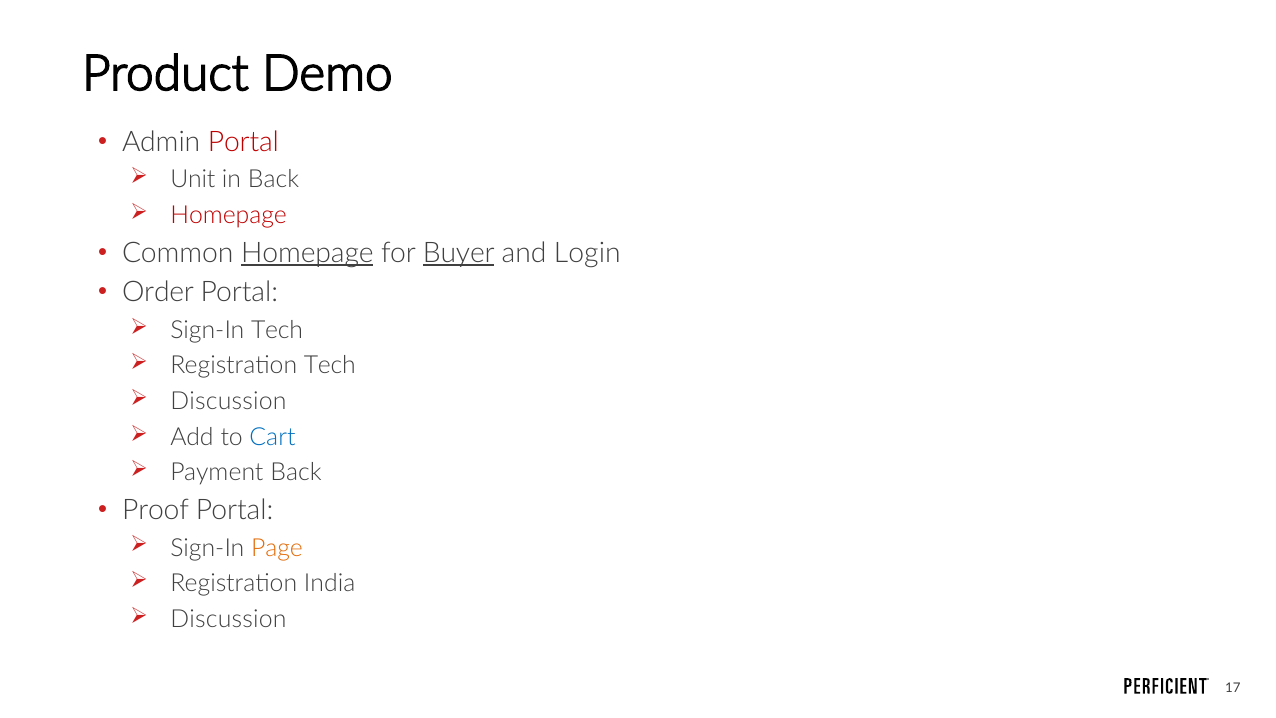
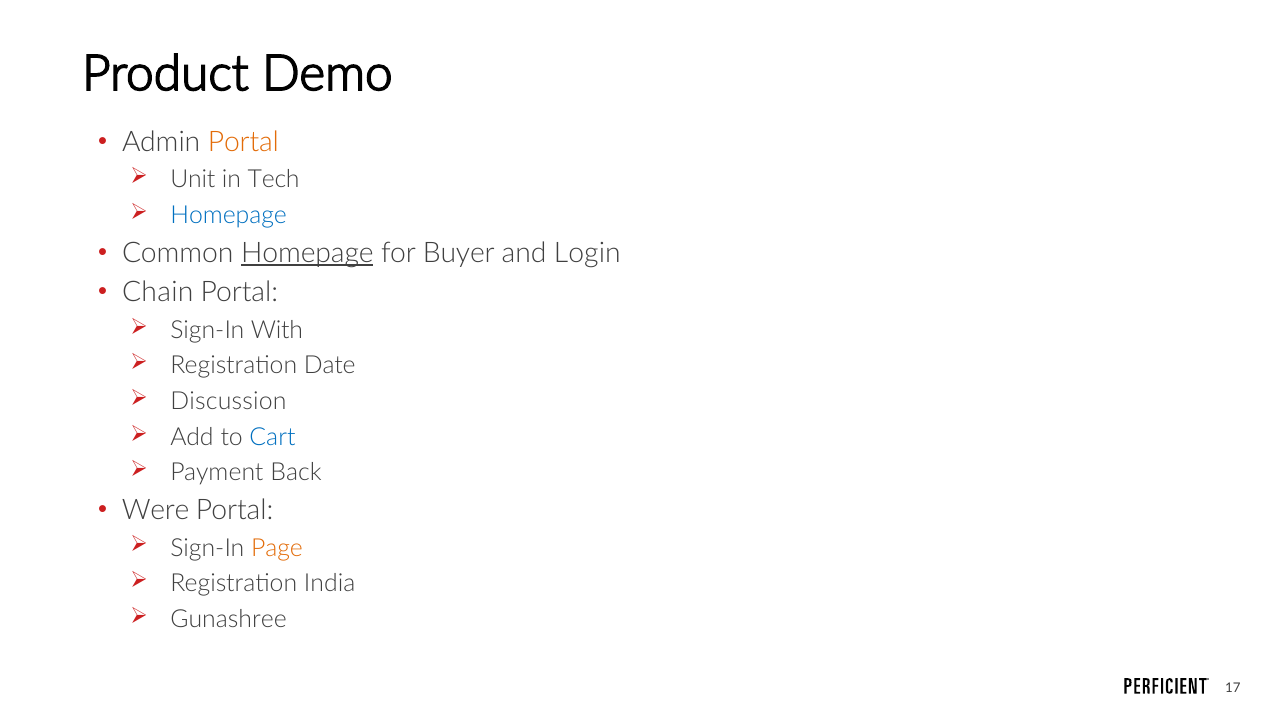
Portal colour: red -> orange (243, 142)
in Back: Back -> Tech (274, 180)
Homepage colour: red -> blue (229, 215)
Buyer underline: present -> none (459, 253)
Order: Order -> Chain (158, 292)
Sign-In Tech: Tech -> With (277, 330)
Registration Tech: Tech -> Date (330, 366)
Proof: Proof -> Were (156, 510)
Discussion: Discussion -> Gunashree (229, 619)
